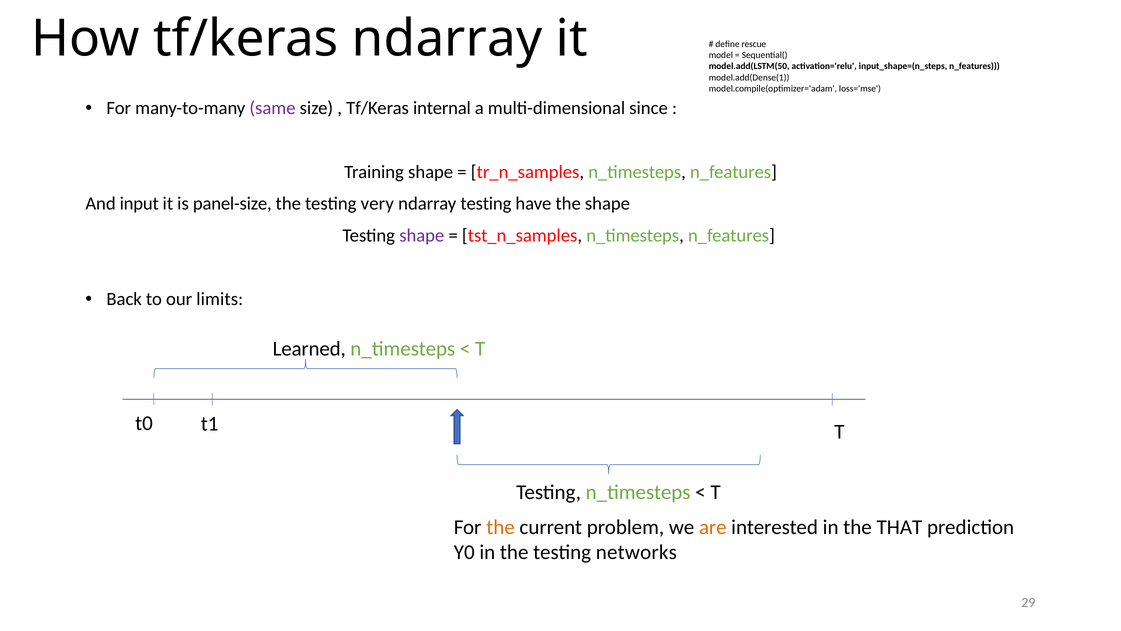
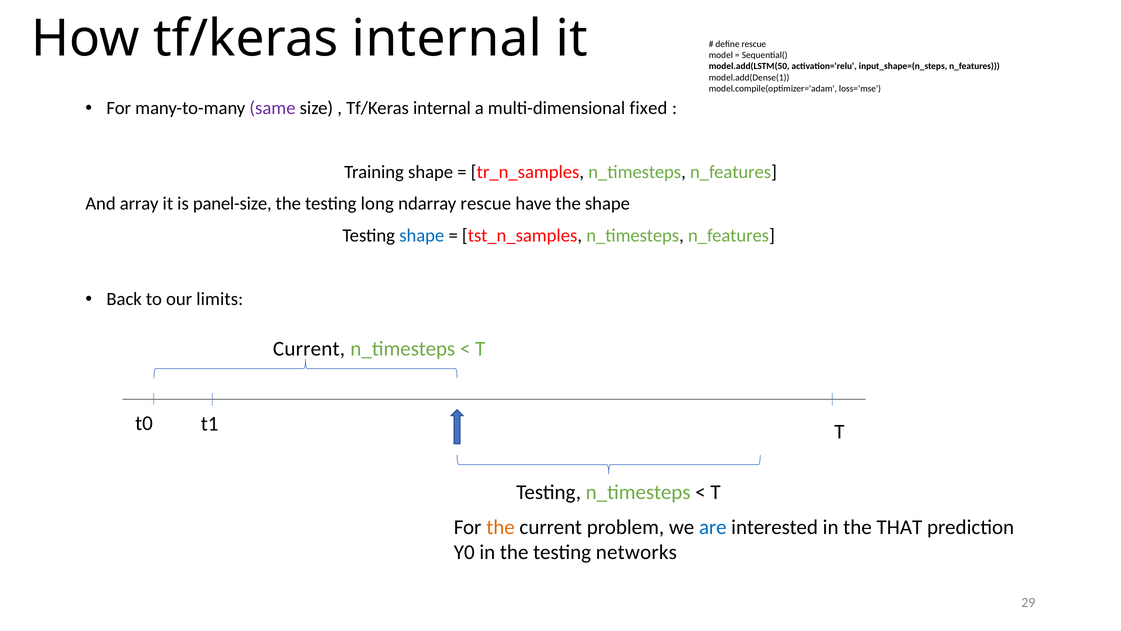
How tf/keras ndarray: ndarray -> internal (447, 39)
since: since -> fixed (648, 108)
input: input -> array (139, 204)
very: very -> long (377, 204)
ndarray testing: testing -> rescue (486, 204)
shape colour: purple -> blue (422, 235)
Learned: Learned -> Current (309, 349)
are colour: orange -> blue (713, 527)
